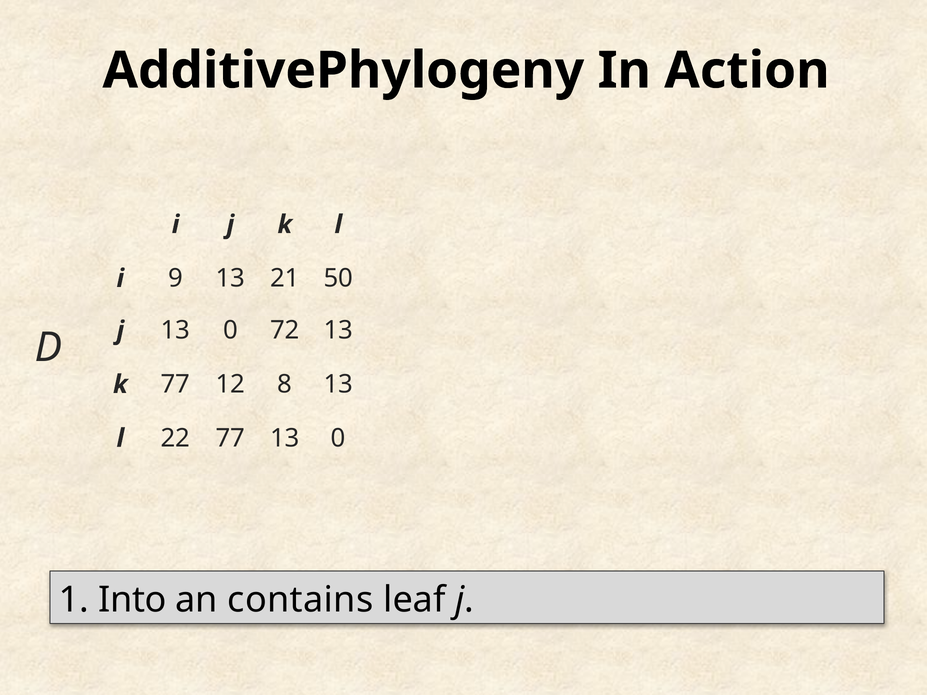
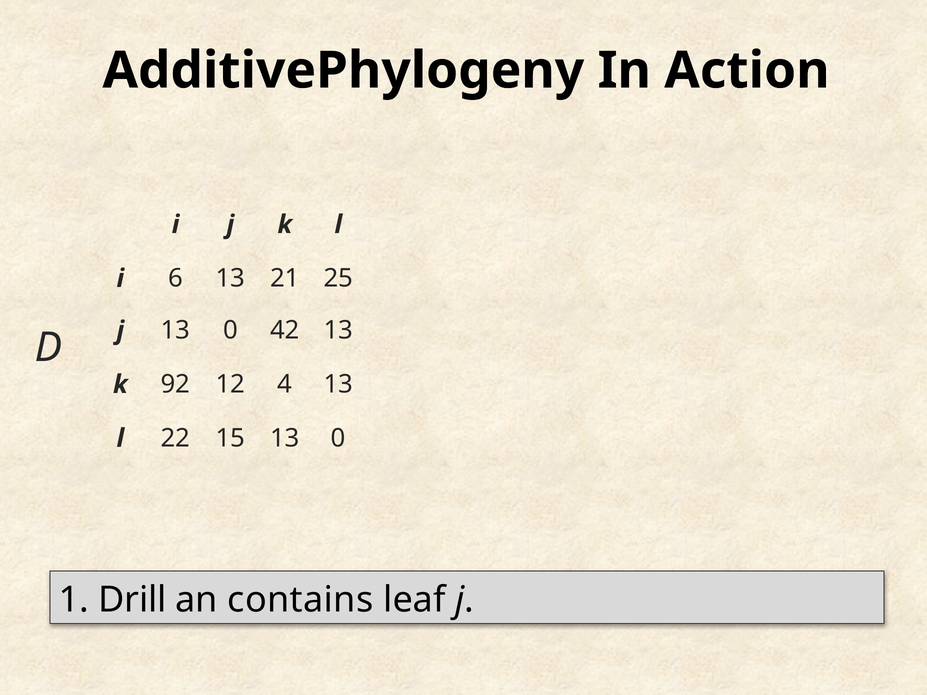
9: 9 -> 6 (176, 279)
50: 50 -> 25 (338, 279)
72: 72 -> 42 (285, 331)
k 77: 77 -> 92 (175, 385)
8: 8 -> 4 (285, 385)
22 77: 77 -> 15 (230, 438)
Into: Into -> Drill (132, 600)
